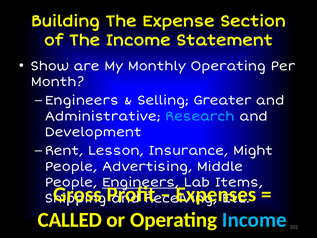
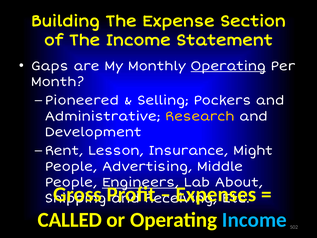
Show: Show -> Gaps (50, 66)
Operating underline: none -> present (228, 66)
Engineers: Engineers -> Pioneered (82, 100)
Greater: Greater -> Pockers (222, 100)
Research colour: light blue -> yellow (200, 116)
Items: Items -> About (239, 182)
